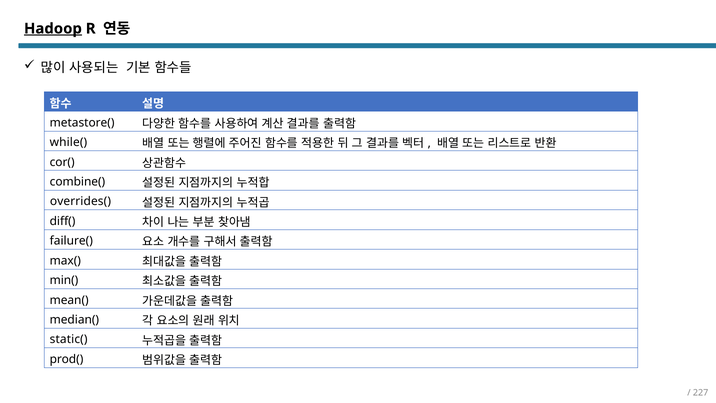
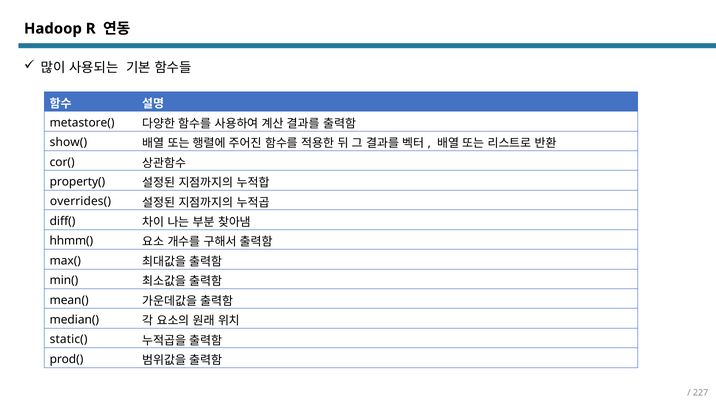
Hadoop underline: present -> none (53, 29)
while(: while( -> show( (68, 142)
combine(: combine( -> property( (77, 182)
failure(: failure( -> hhmm( (71, 241)
